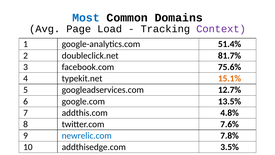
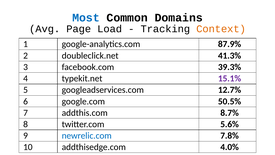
Context colour: purple -> orange (221, 29)
51.4%: 51.4% -> 87.9% (230, 44)
81.7%: 81.7% -> 41.3% (230, 55)
75.6%: 75.6% -> 39.3% (230, 67)
15.1% colour: orange -> purple (230, 78)
13.5%: 13.5% -> 50.5% (230, 101)
4.8%: 4.8% -> 8.7% (230, 113)
7.6%: 7.6% -> 5.6% (230, 124)
3.5%: 3.5% -> 4.0% (230, 147)
